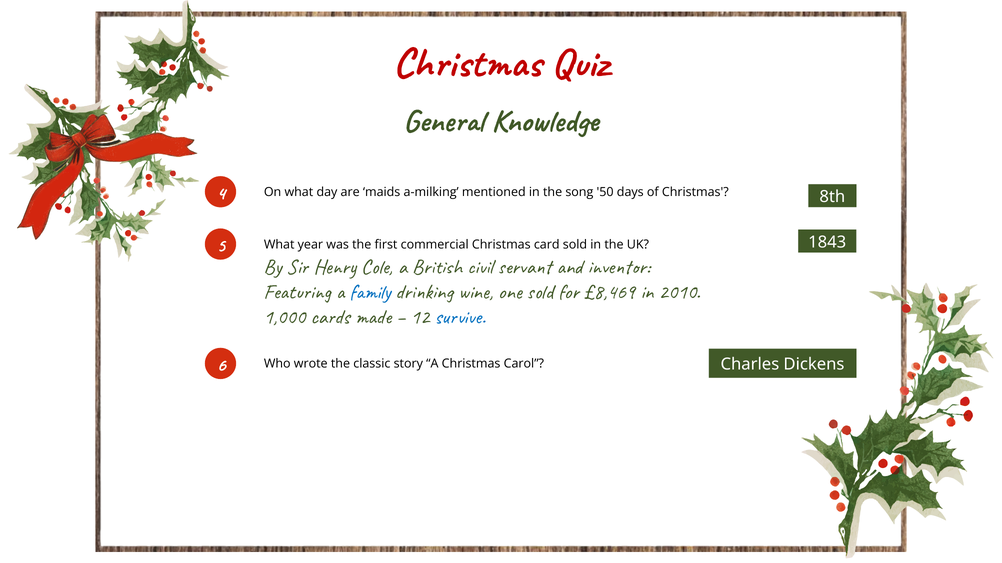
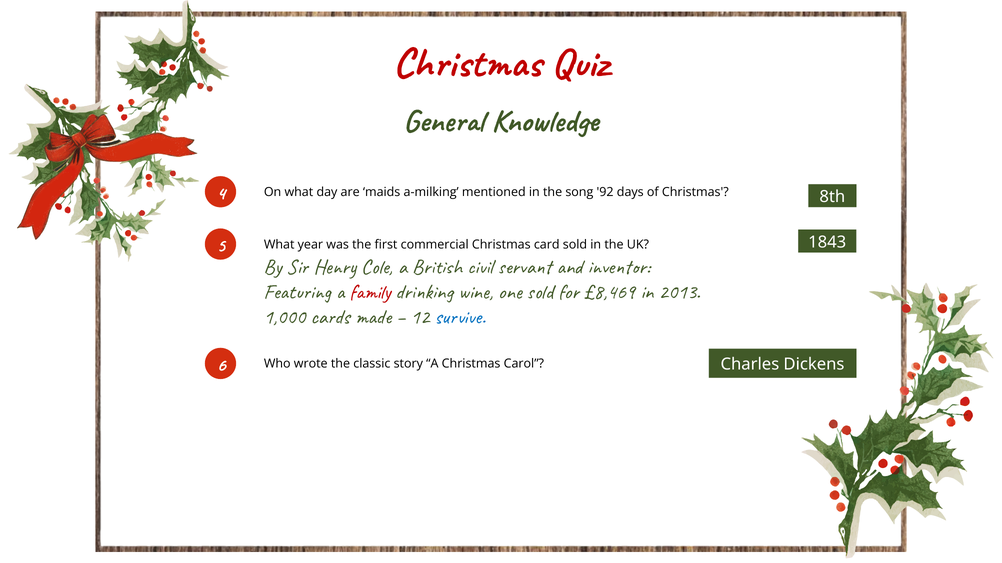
50: 50 -> 92 (605, 192)
family colour: blue -> red (370, 292)
2010: 2010 -> 2013 (680, 292)
